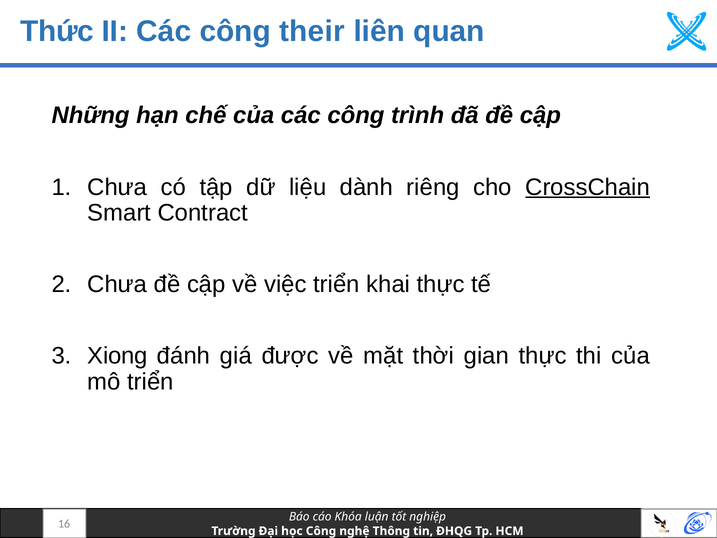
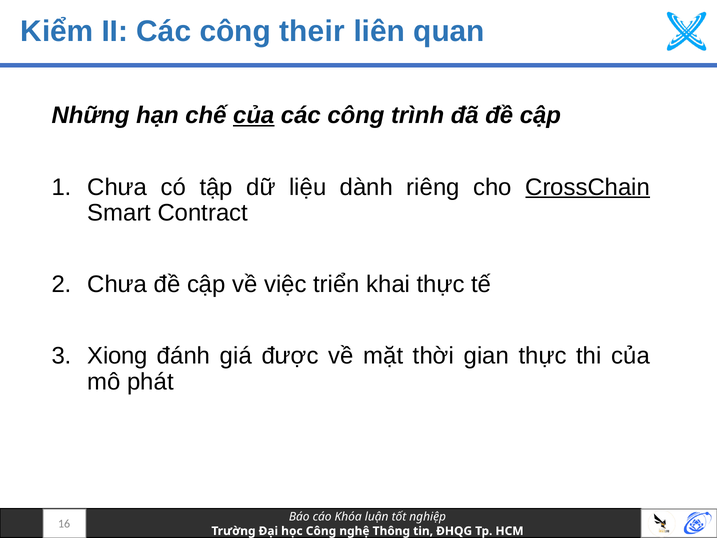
Thức: Thức -> Kiểm (57, 31)
của underline: none -> present (254, 115)
mô triển: triển -> phát (150, 382)
